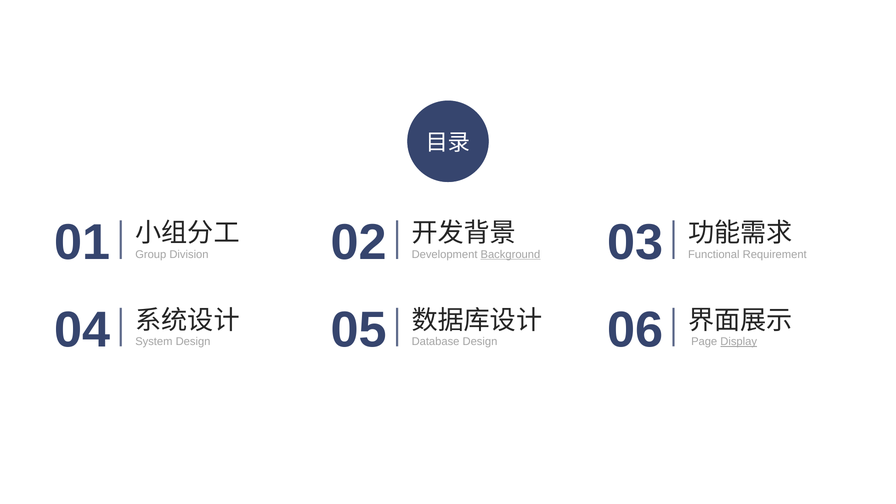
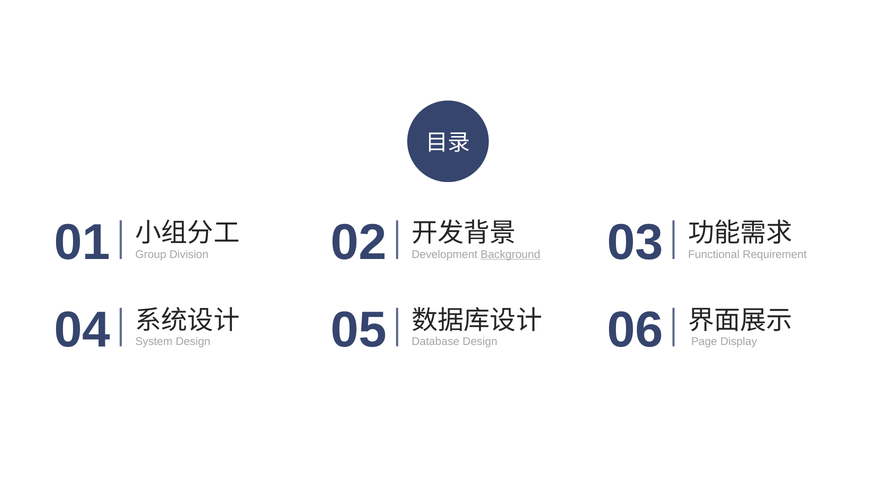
Display underline: present -> none (739, 342)
